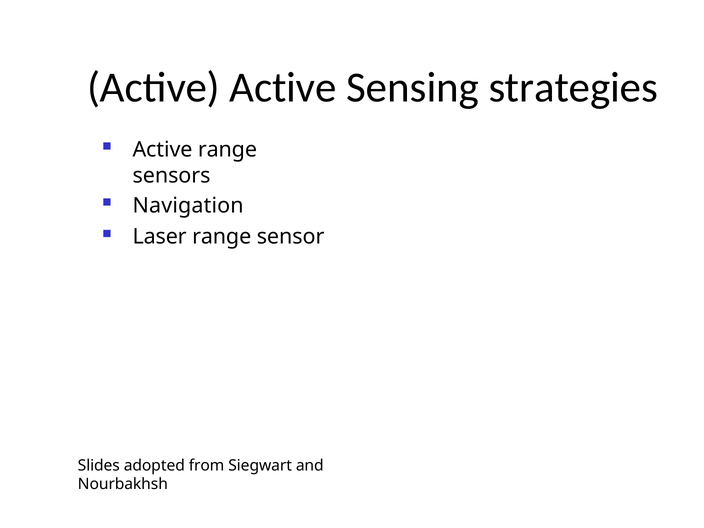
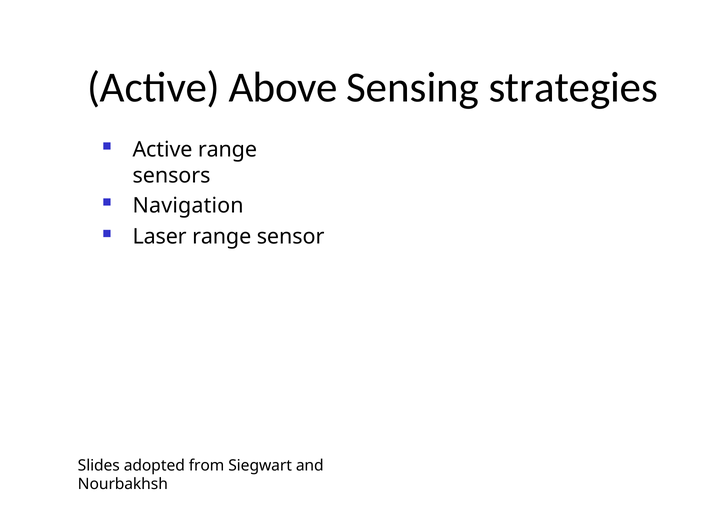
Active Active: Active -> Above (283, 87)
